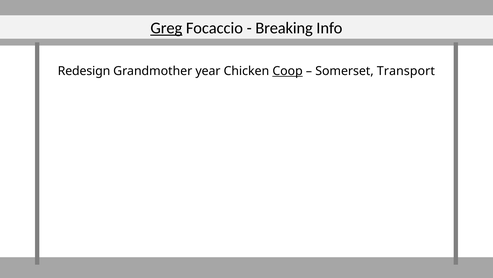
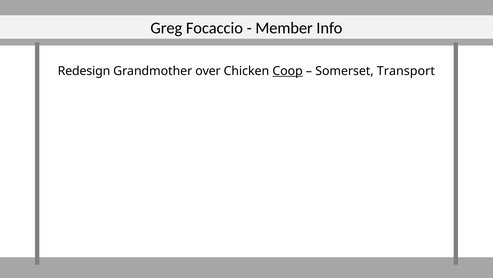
Greg underline: present -> none (166, 28)
Breaking: Breaking -> Member (284, 28)
year: year -> over (208, 71)
